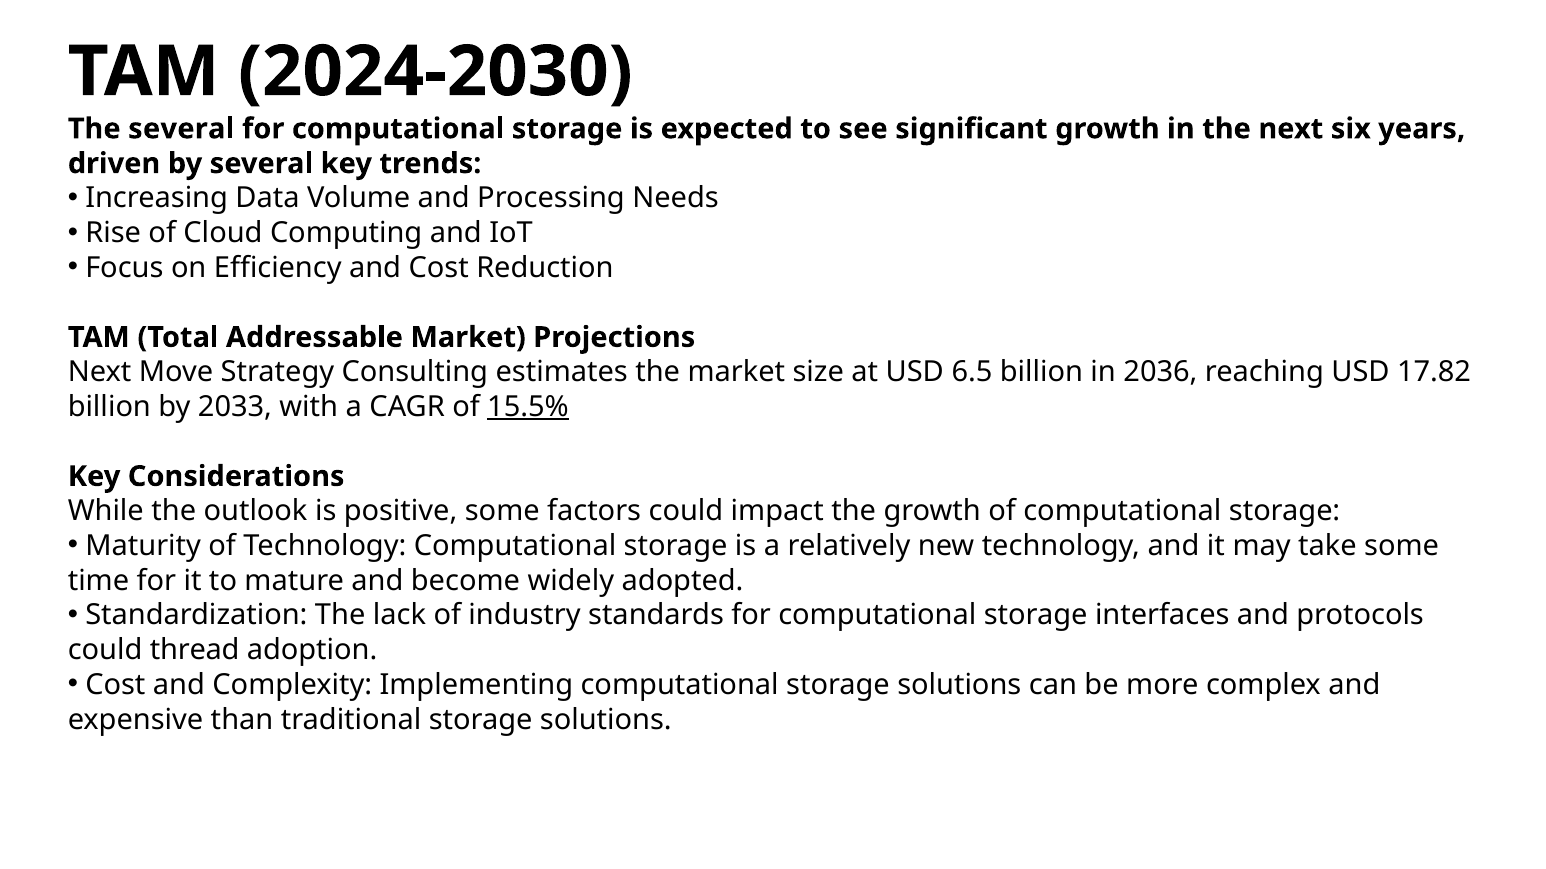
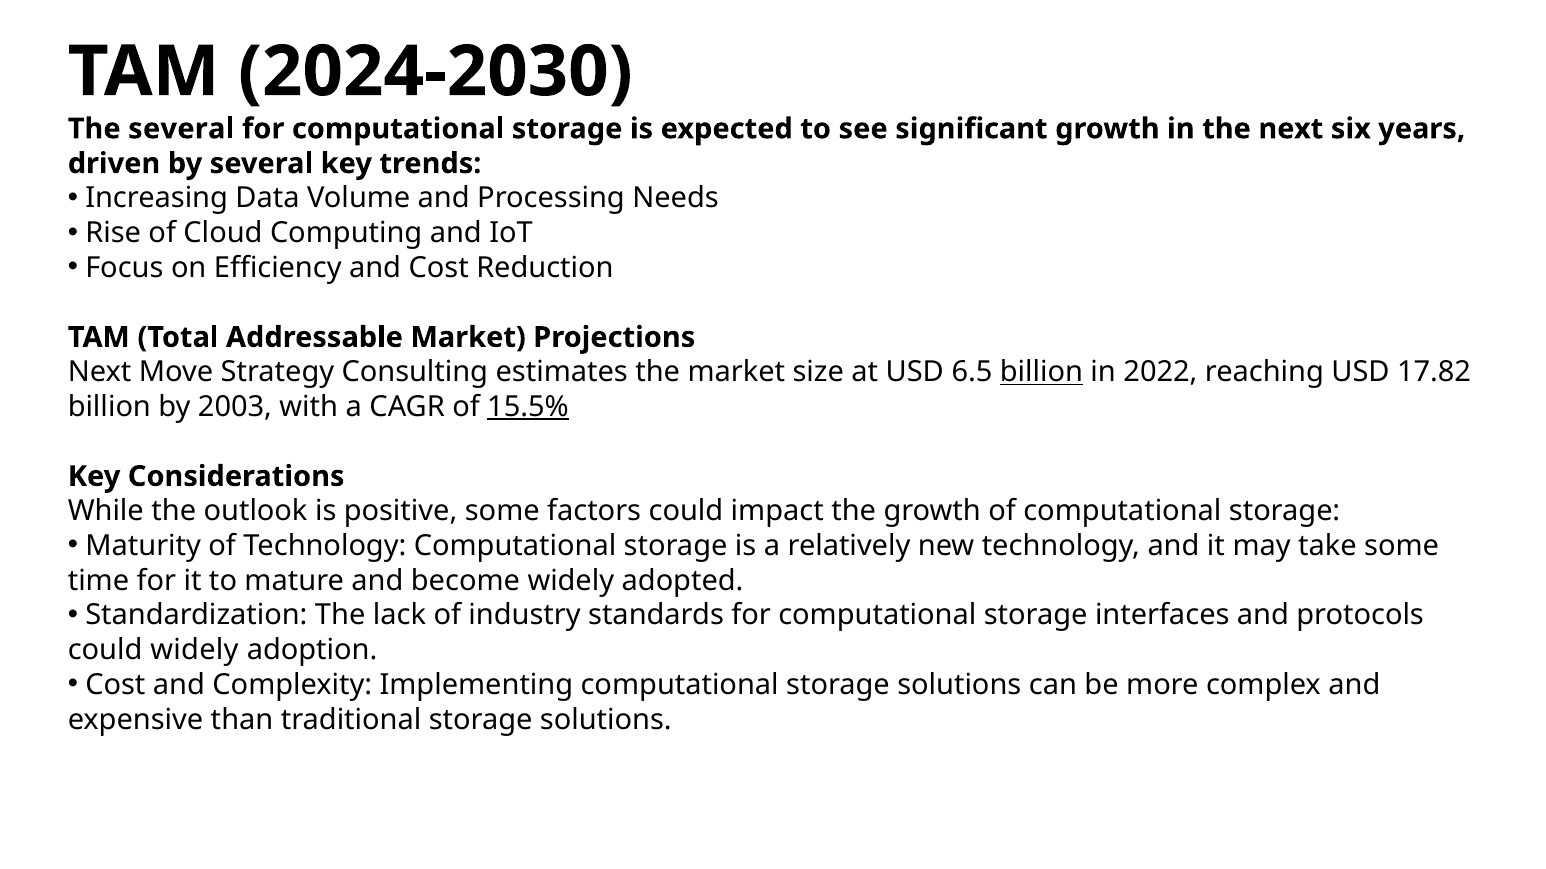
billion underline: none -> present (1041, 372)
2036: 2036 -> 2022 (1160, 372)
2033: 2033 -> 2003 (235, 407)
could thread: thread -> widely (194, 651)
